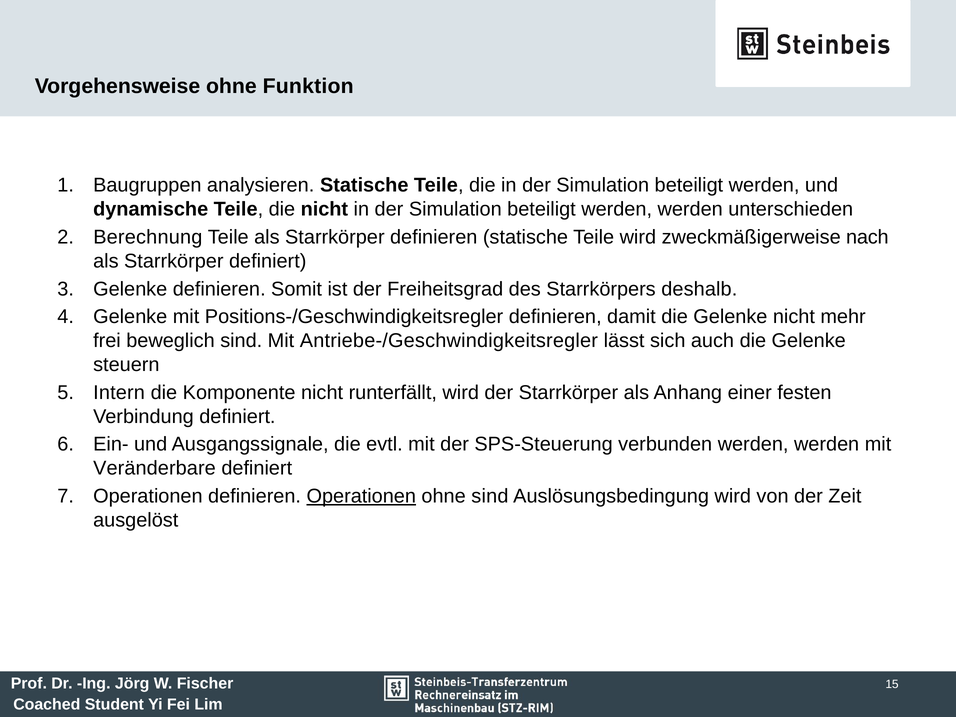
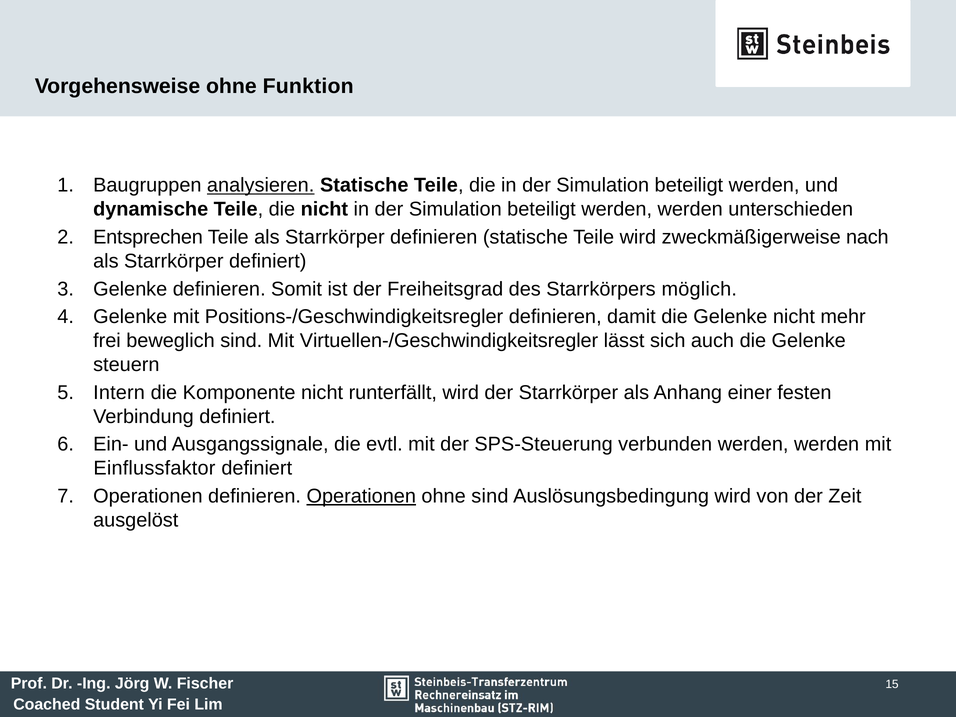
analysieren underline: none -> present (261, 185)
Berechnung: Berechnung -> Entsprechen (148, 237)
deshalb: deshalb -> möglich (699, 289)
Antriebe-/Geschwindigkeitsregler: Antriebe-/Geschwindigkeitsregler -> Virtuellen-/Geschwindigkeitsregler (449, 341)
Veränderbare: Veränderbare -> Einflussfaktor (154, 468)
